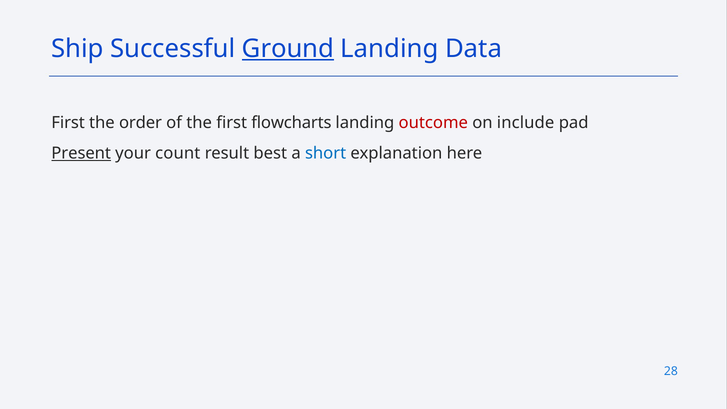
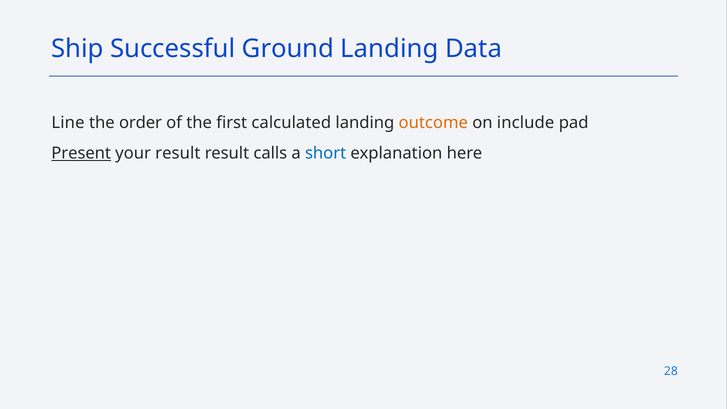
Ground underline: present -> none (288, 49)
First: First -> Line (68, 123)
flowcharts: flowcharts -> calculated (291, 123)
outcome colour: red -> orange (433, 123)
your count: count -> result (178, 153)
best: best -> calls (270, 153)
